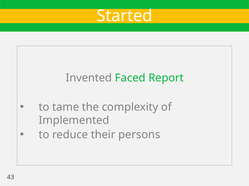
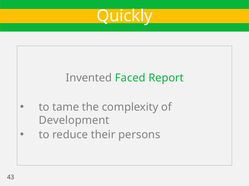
Started: Started -> Quickly (125, 16)
Implemented: Implemented -> Development (74, 121)
